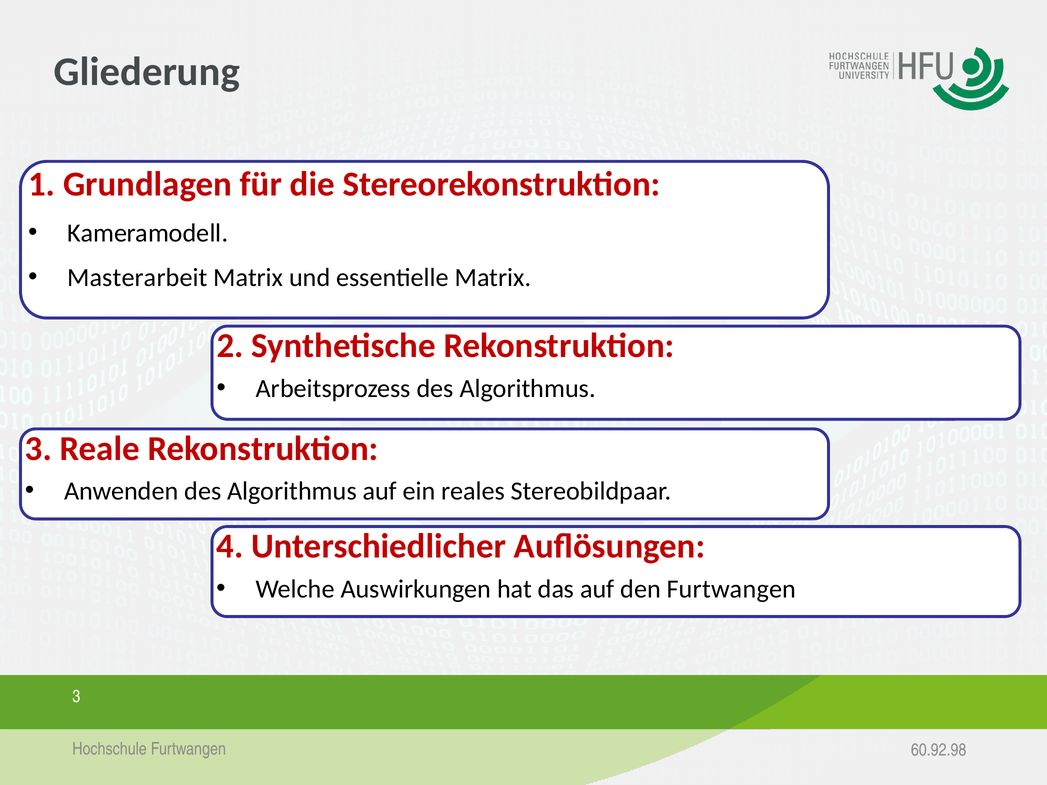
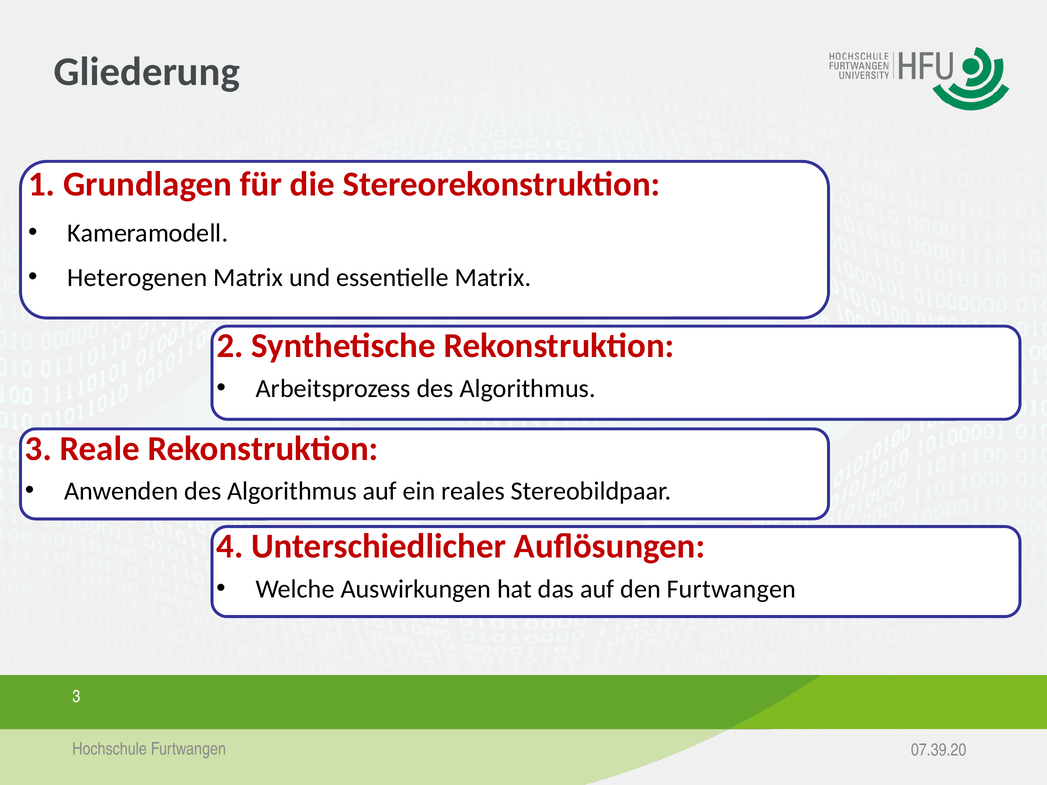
Masterarbeit: Masterarbeit -> Heterogenen (137, 278)
60.92.98: 60.92.98 -> 07.39.20 (939, 750)
